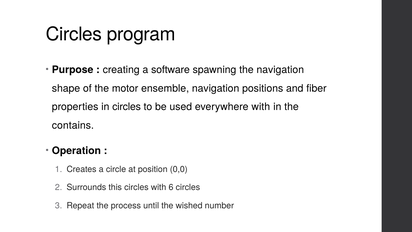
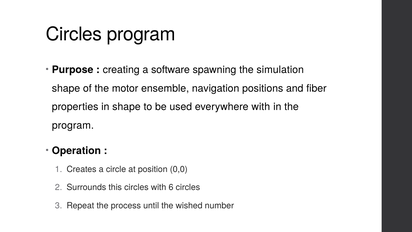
the navigation: navigation -> simulation (280, 70)
in circles: circles -> shape (126, 107)
contains: contains -> program (73, 125)
